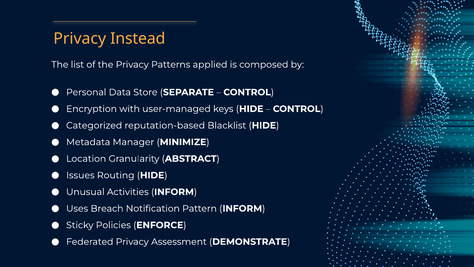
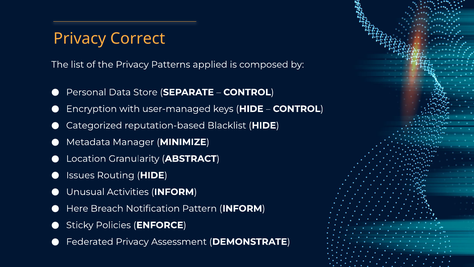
Instead: Instead -> Correct (138, 38)
Uses: Uses -> Here (77, 208)
